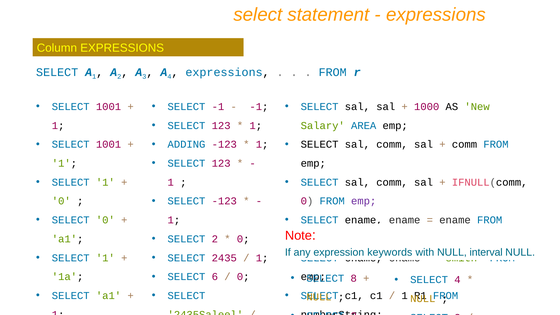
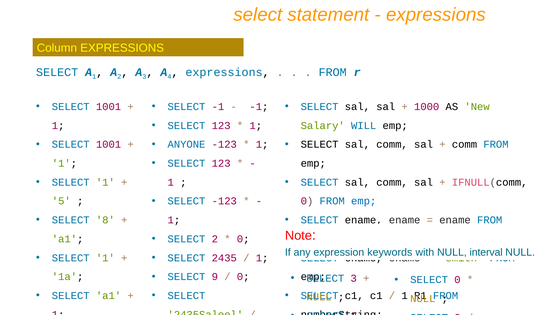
AREA: AREA -> WILL (364, 126)
ADDING: ADDING -> ANYONE (186, 144)
0: 0 -> 5 (61, 201)
emp colour: purple -> blue (364, 201)
SELECT 0: 0 -> 8 (105, 220)
6: 6 -> 9 (215, 277)
8: 8 -> 3 (354, 278)
SELECT 4: 4 -> 0 (457, 280)
